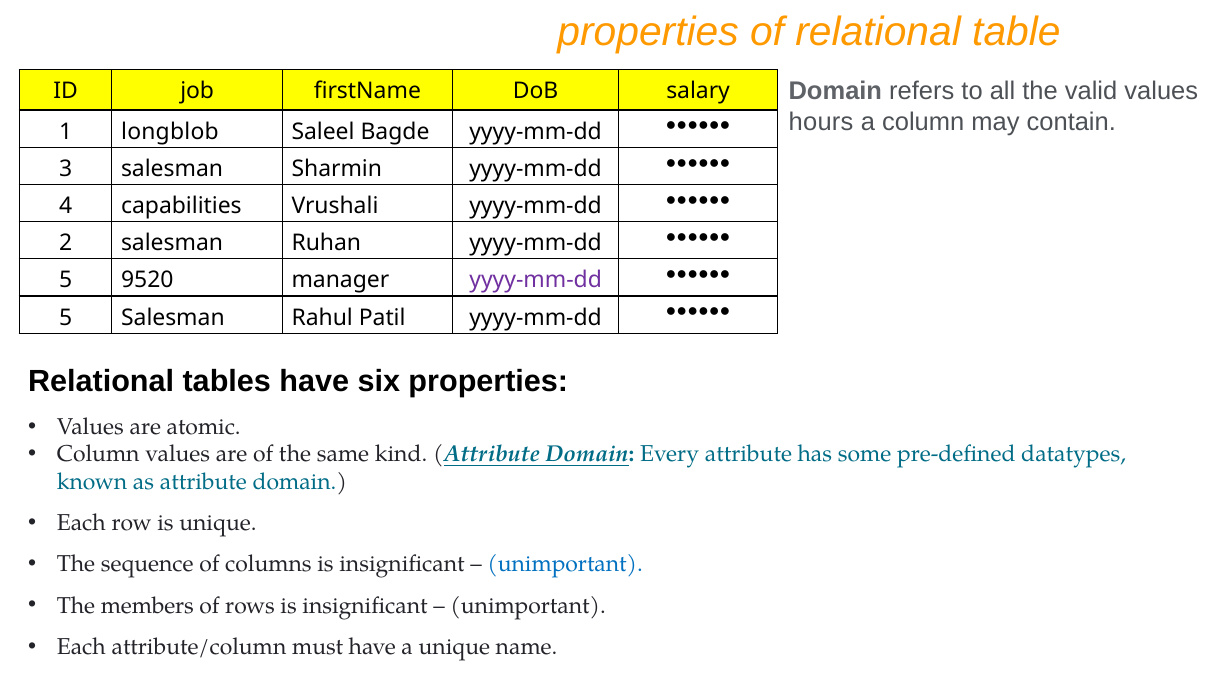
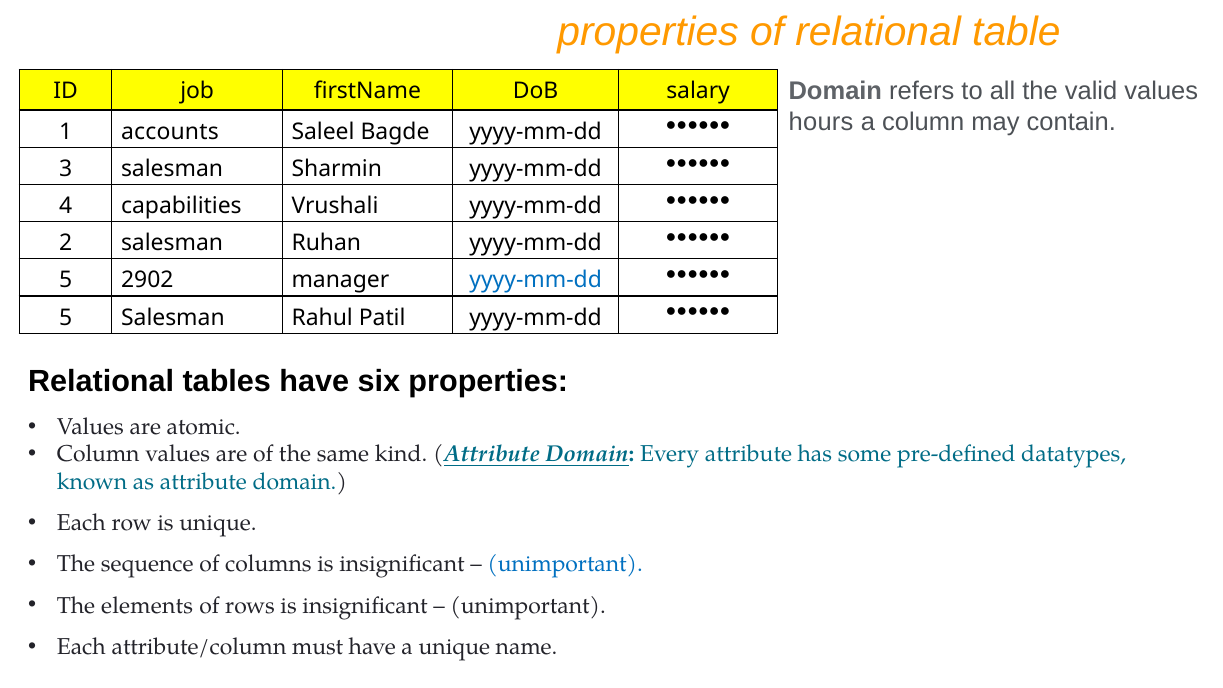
longblob: longblob -> accounts (170, 131)
9520: 9520 -> 2902 (147, 280)
yyyy-mm-dd colour: purple -> blue (536, 280)
members: members -> elements (147, 606)
